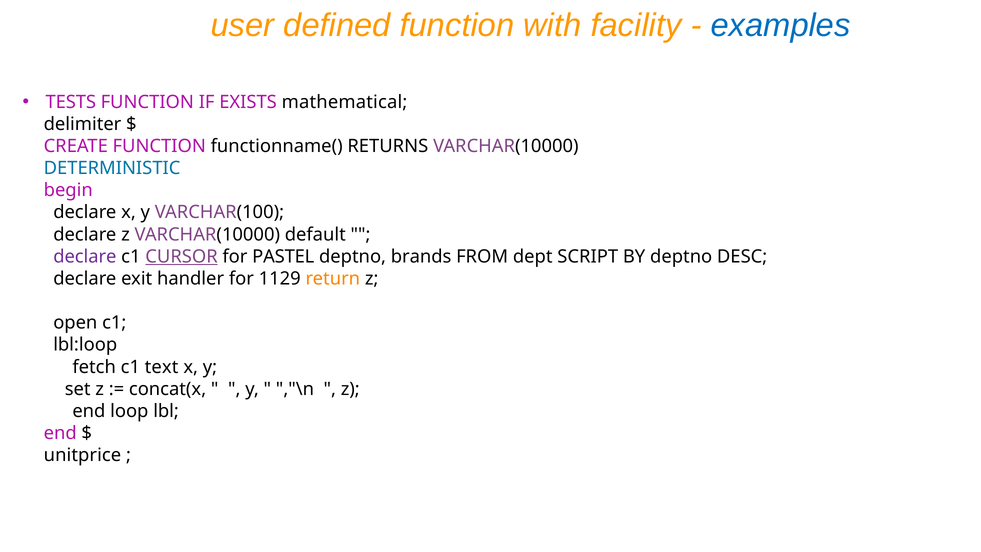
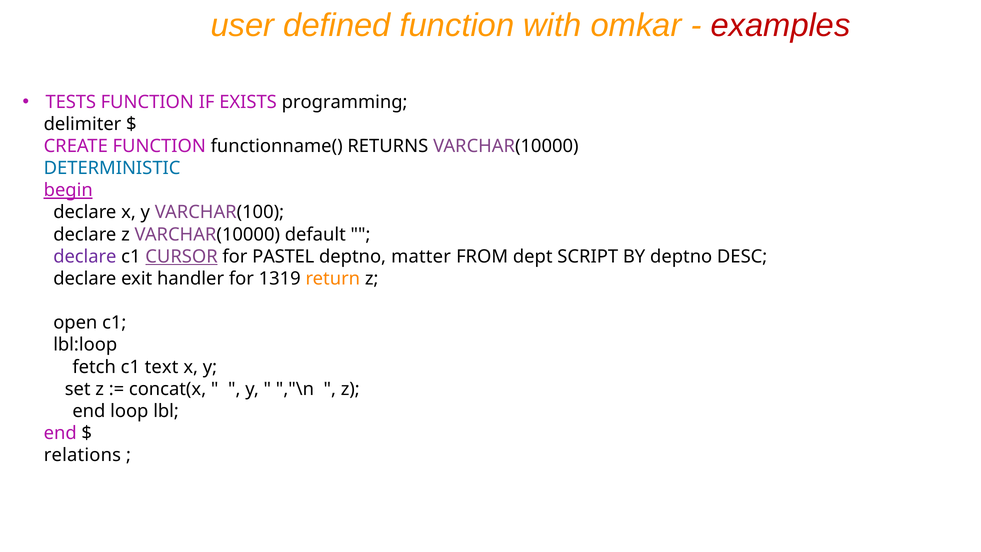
facility: facility -> omkar (636, 26)
examples colour: blue -> red (781, 26)
mathematical: mathematical -> programming (345, 102)
begin underline: none -> present (68, 190)
brands: brands -> matter (421, 256)
1129: 1129 -> 1319 (280, 279)
unitprice: unitprice -> relations (82, 455)
